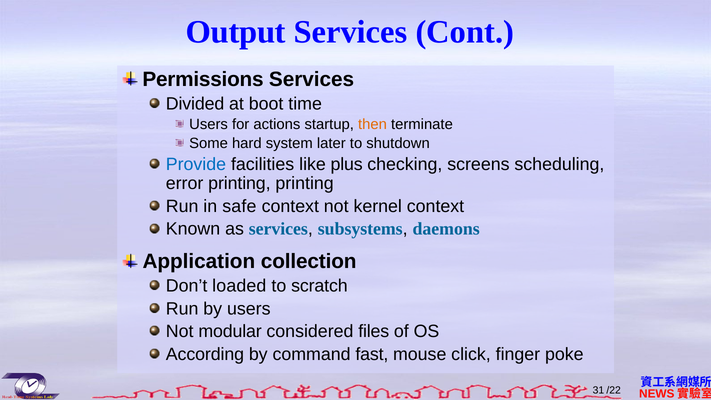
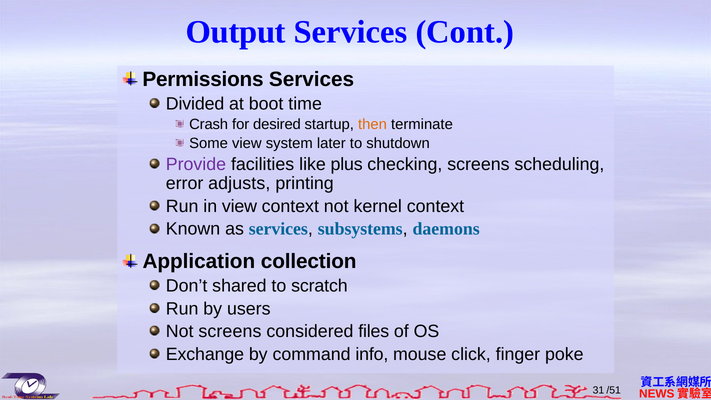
Users: Users -> Crash (209, 124)
actions: actions -> desired (277, 124)
Some hard: hard -> view (247, 143)
Provide colour: blue -> purple (196, 164)
error printing: printing -> adjusts (239, 184)
in safe: safe -> view (240, 206)
loaded: loaded -> shared (239, 286)
Not modular: modular -> screens (230, 331)
According: According -> Exchange (205, 354)
fast: fast -> info (372, 354)
/22: /22 -> /51 (614, 390)
